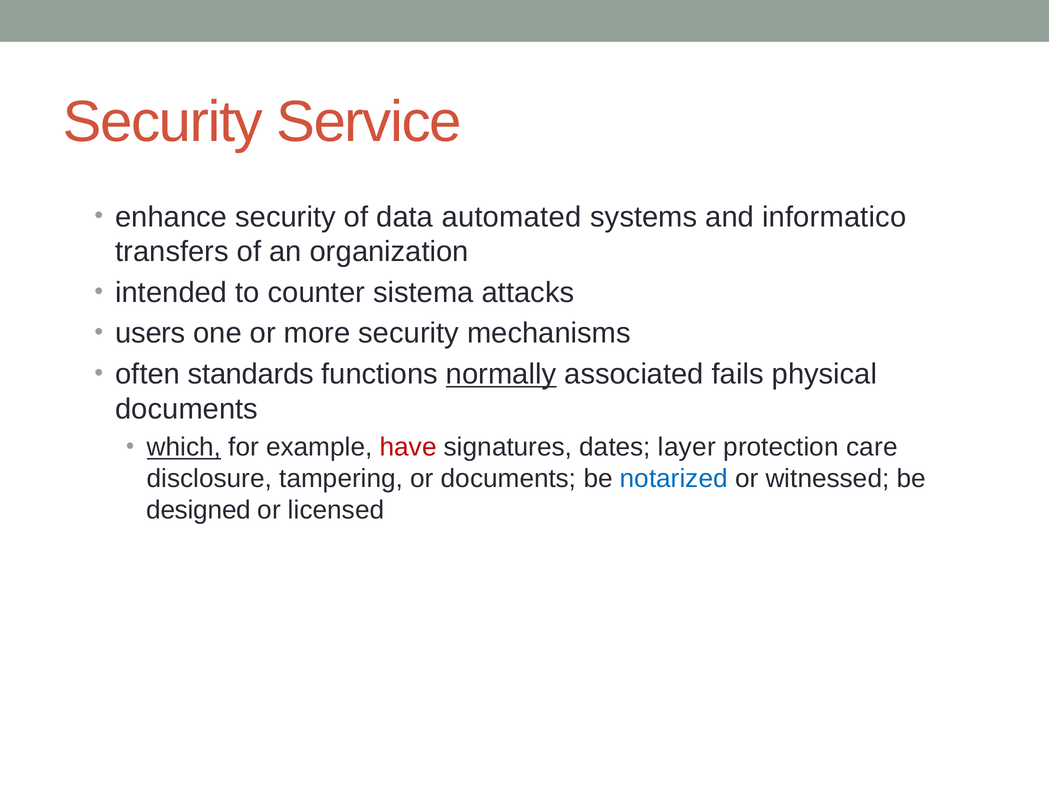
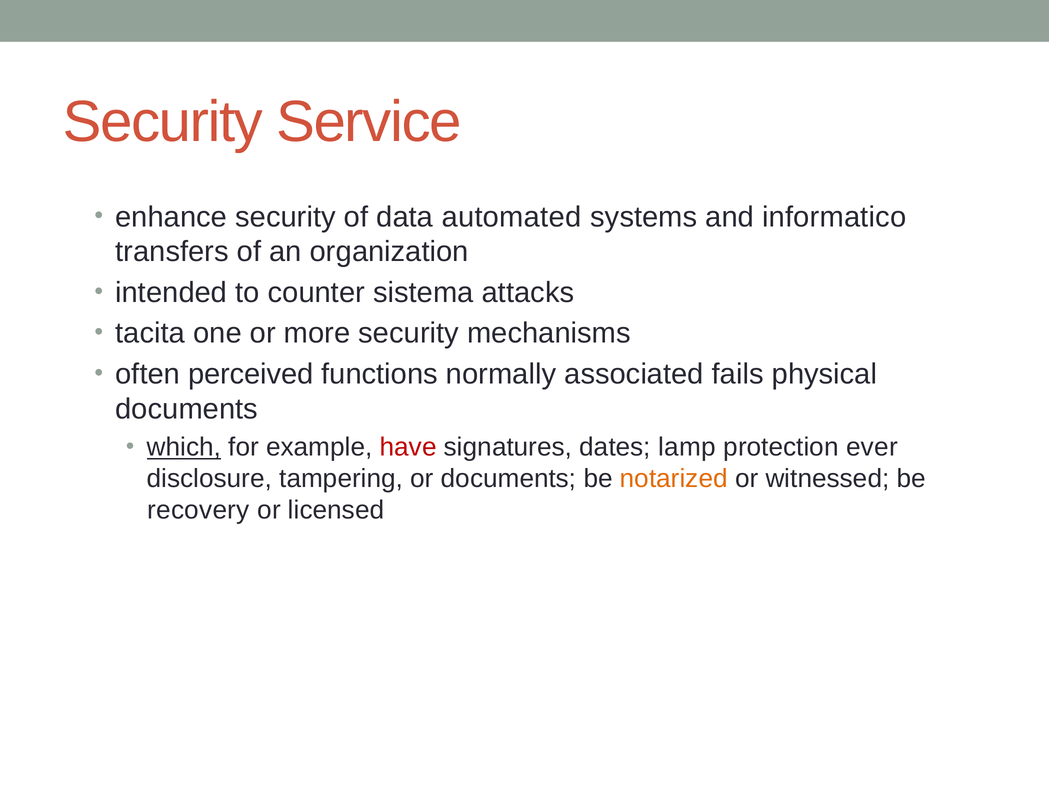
users: users -> tacita (150, 334)
standards: standards -> perceived (251, 375)
normally underline: present -> none (501, 375)
layer: layer -> lamp (687, 448)
care: care -> ever (872, 448)
notarized colour: blue -> orange (674, 479)
designed: designed -> recovery (198, 511)
